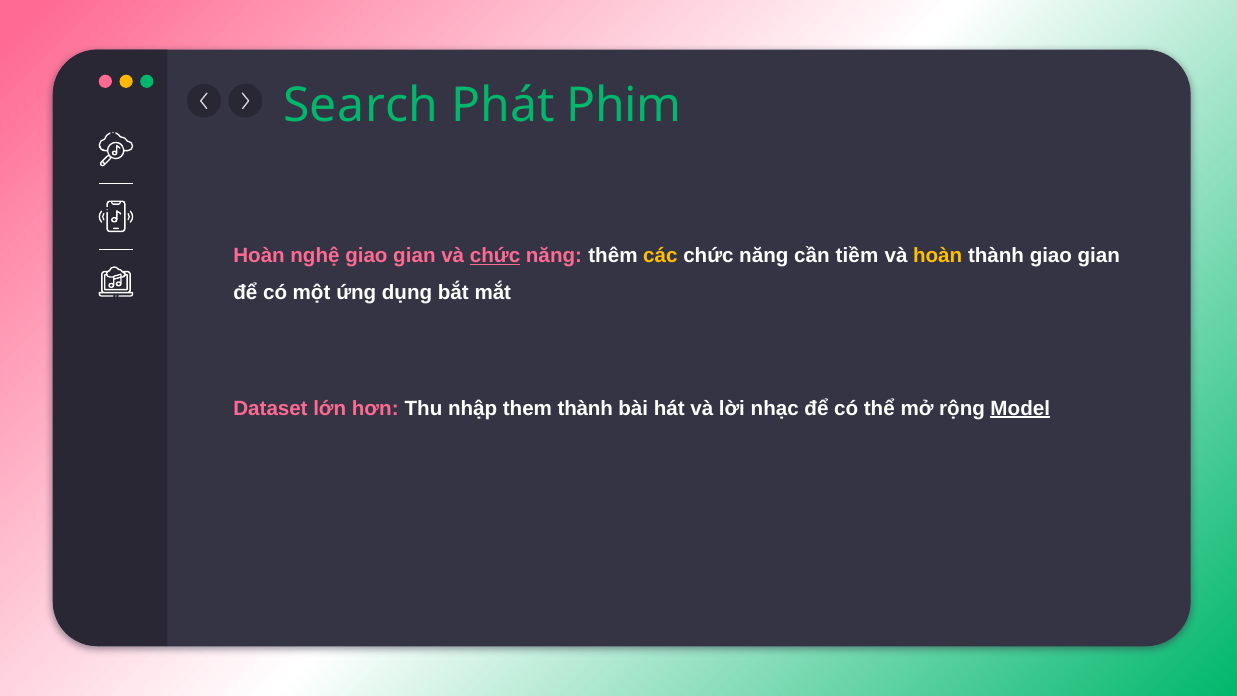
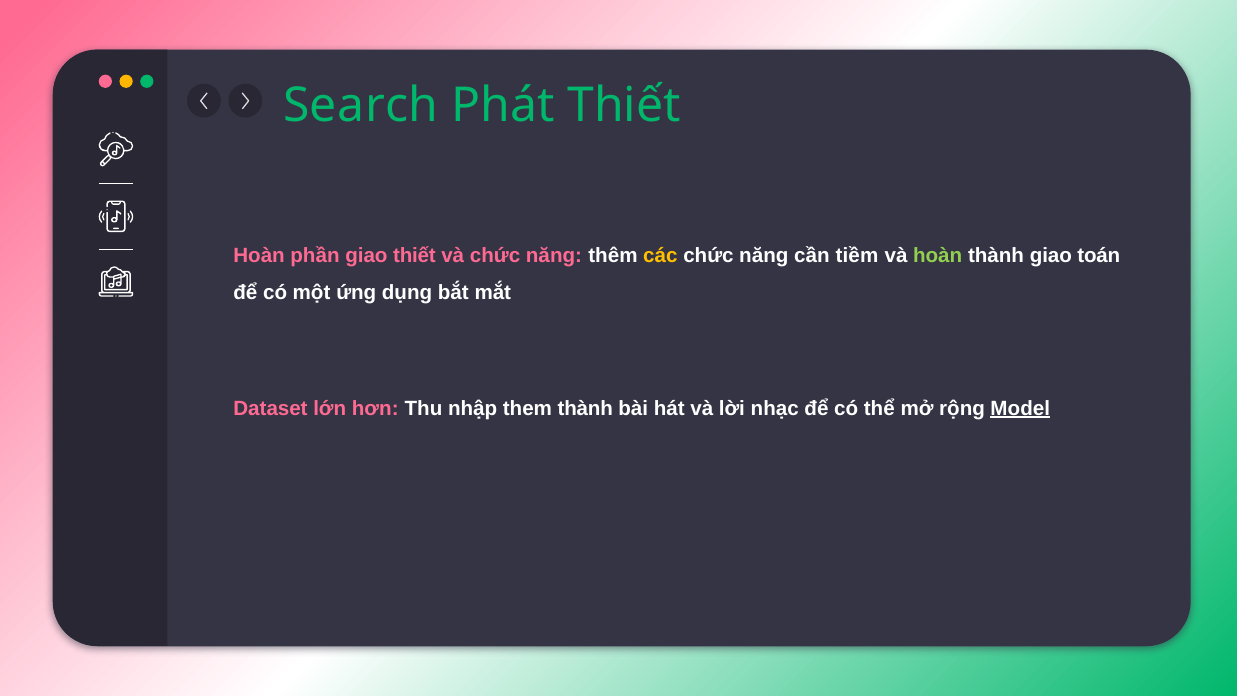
Phát Phim: Phim -> Thiết (624, 105)
nghệ: nghệ -> phần (315, 256)
gian: gian -> thiết (415, 256)
chức underline: present -> none (495, 256)
hoàn colour: yellow -> light green (938, 256)
thành giao gian: gian -> toán (1099, 256)
